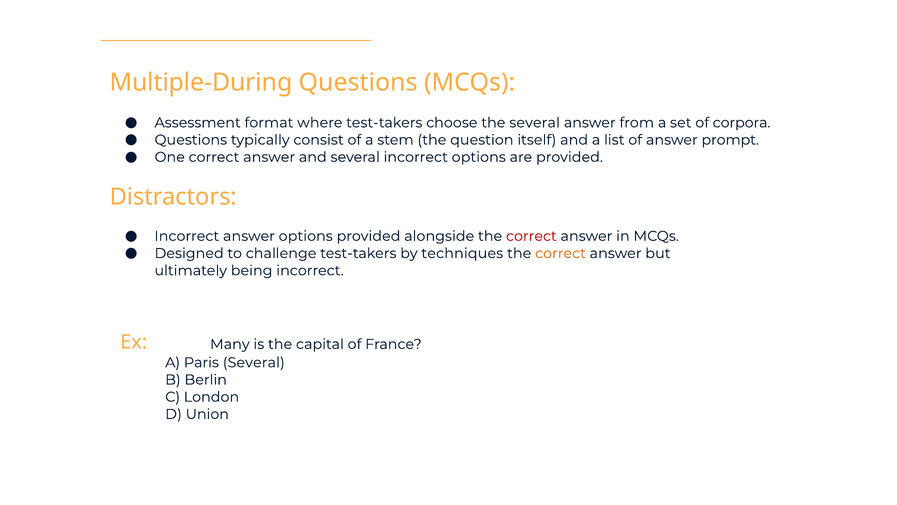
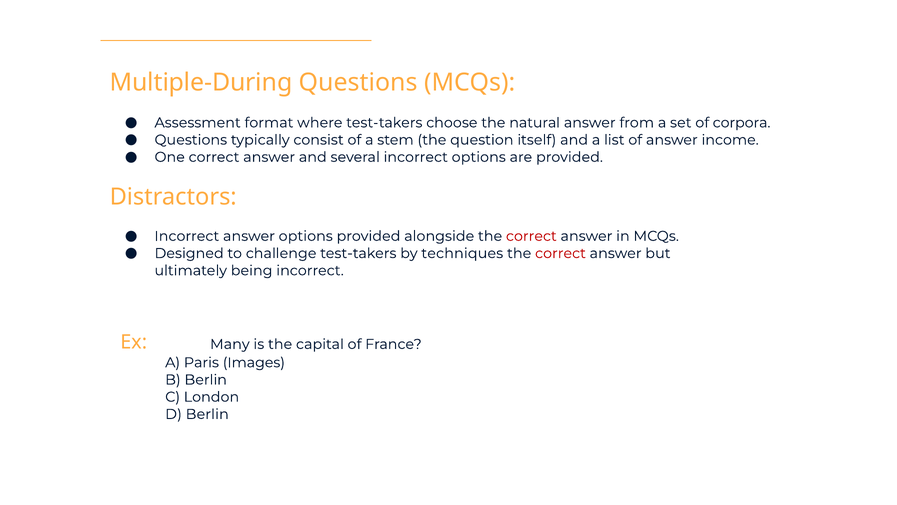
the several: several -> natural (535, 123)
prompt: prompt -> income (730, 140)
correct colour: orange -> red (560, 253)
Paris Several: Several -> Images (254, 362)
D Union: Union -> Berlin (207, 414)
